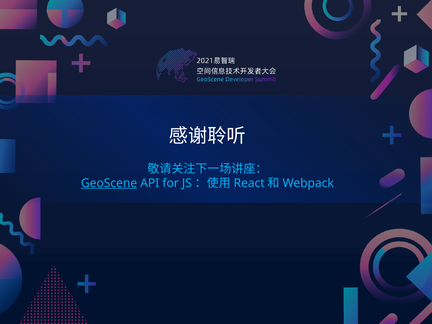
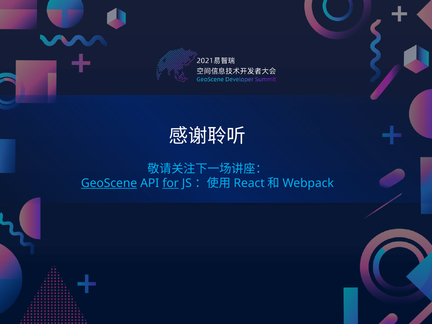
for underline: none -> present (171, 183)
